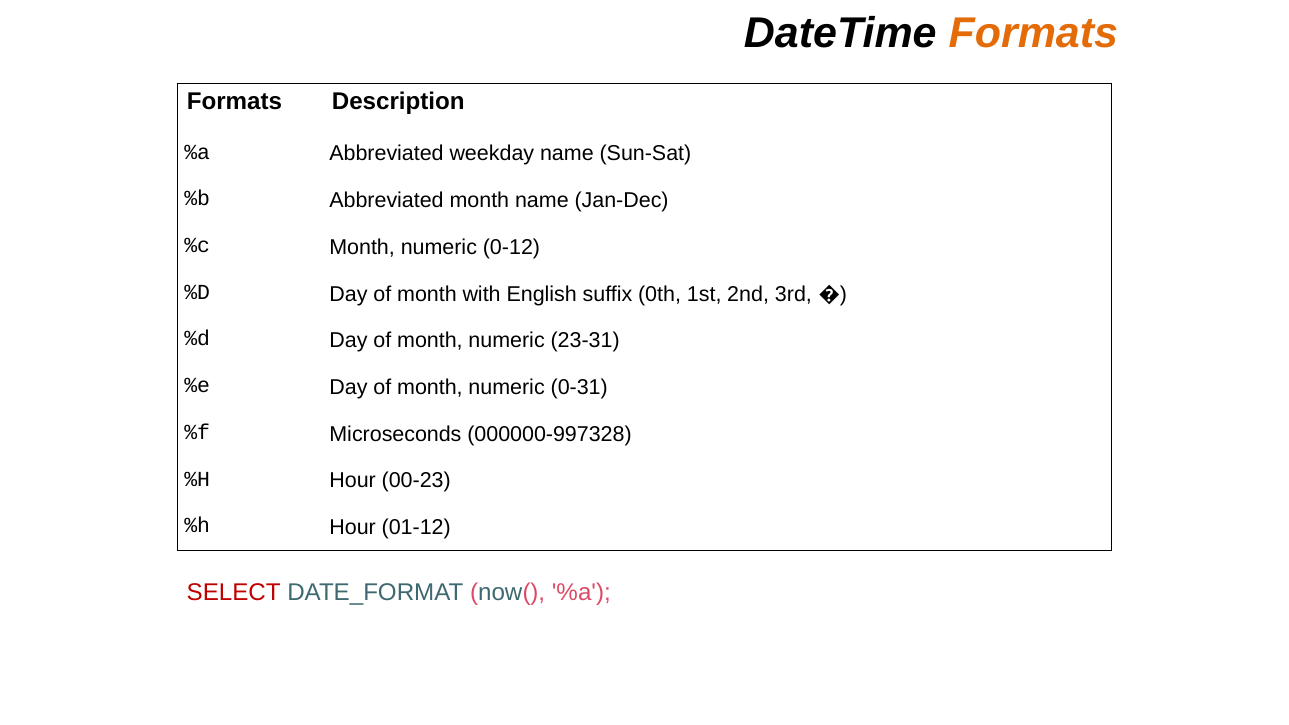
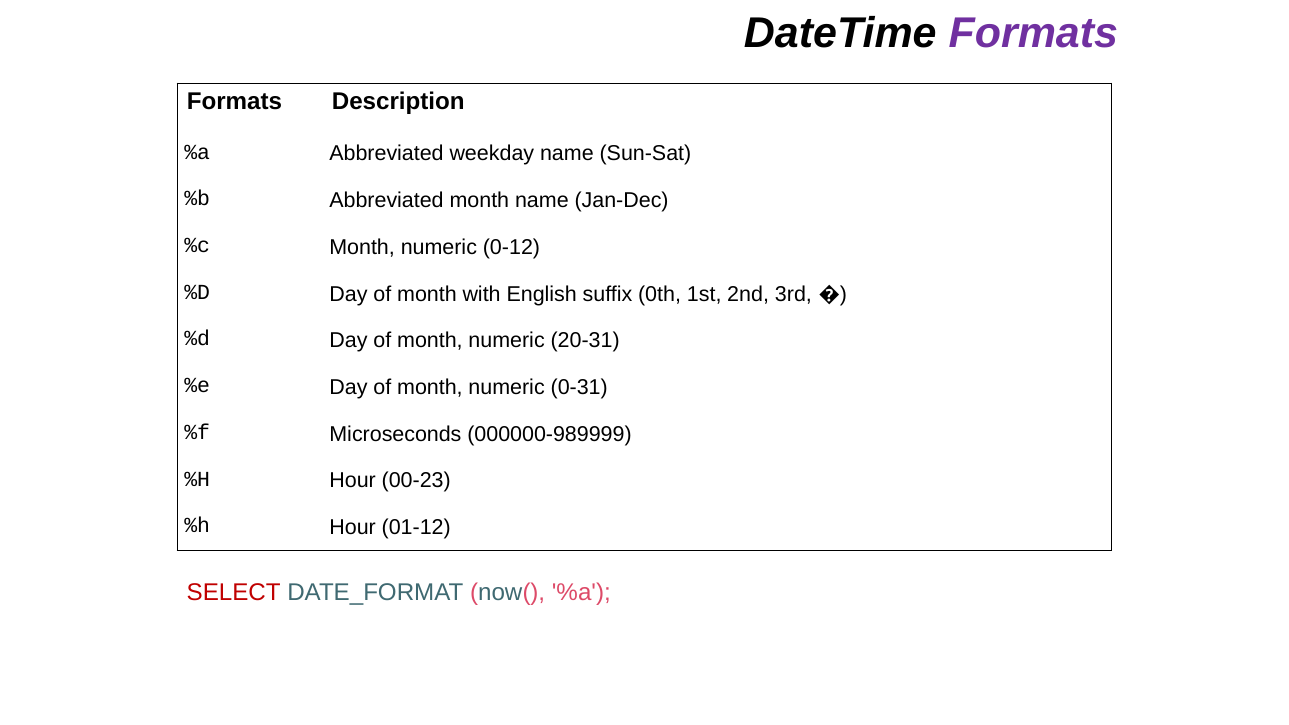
Formats colour: orange -> purple (1033, 34)
23-31: 23-31 -> 20-31 (585, 341)
000000-997328: 000000-997328 -> 000000-989999 (550, 434)
